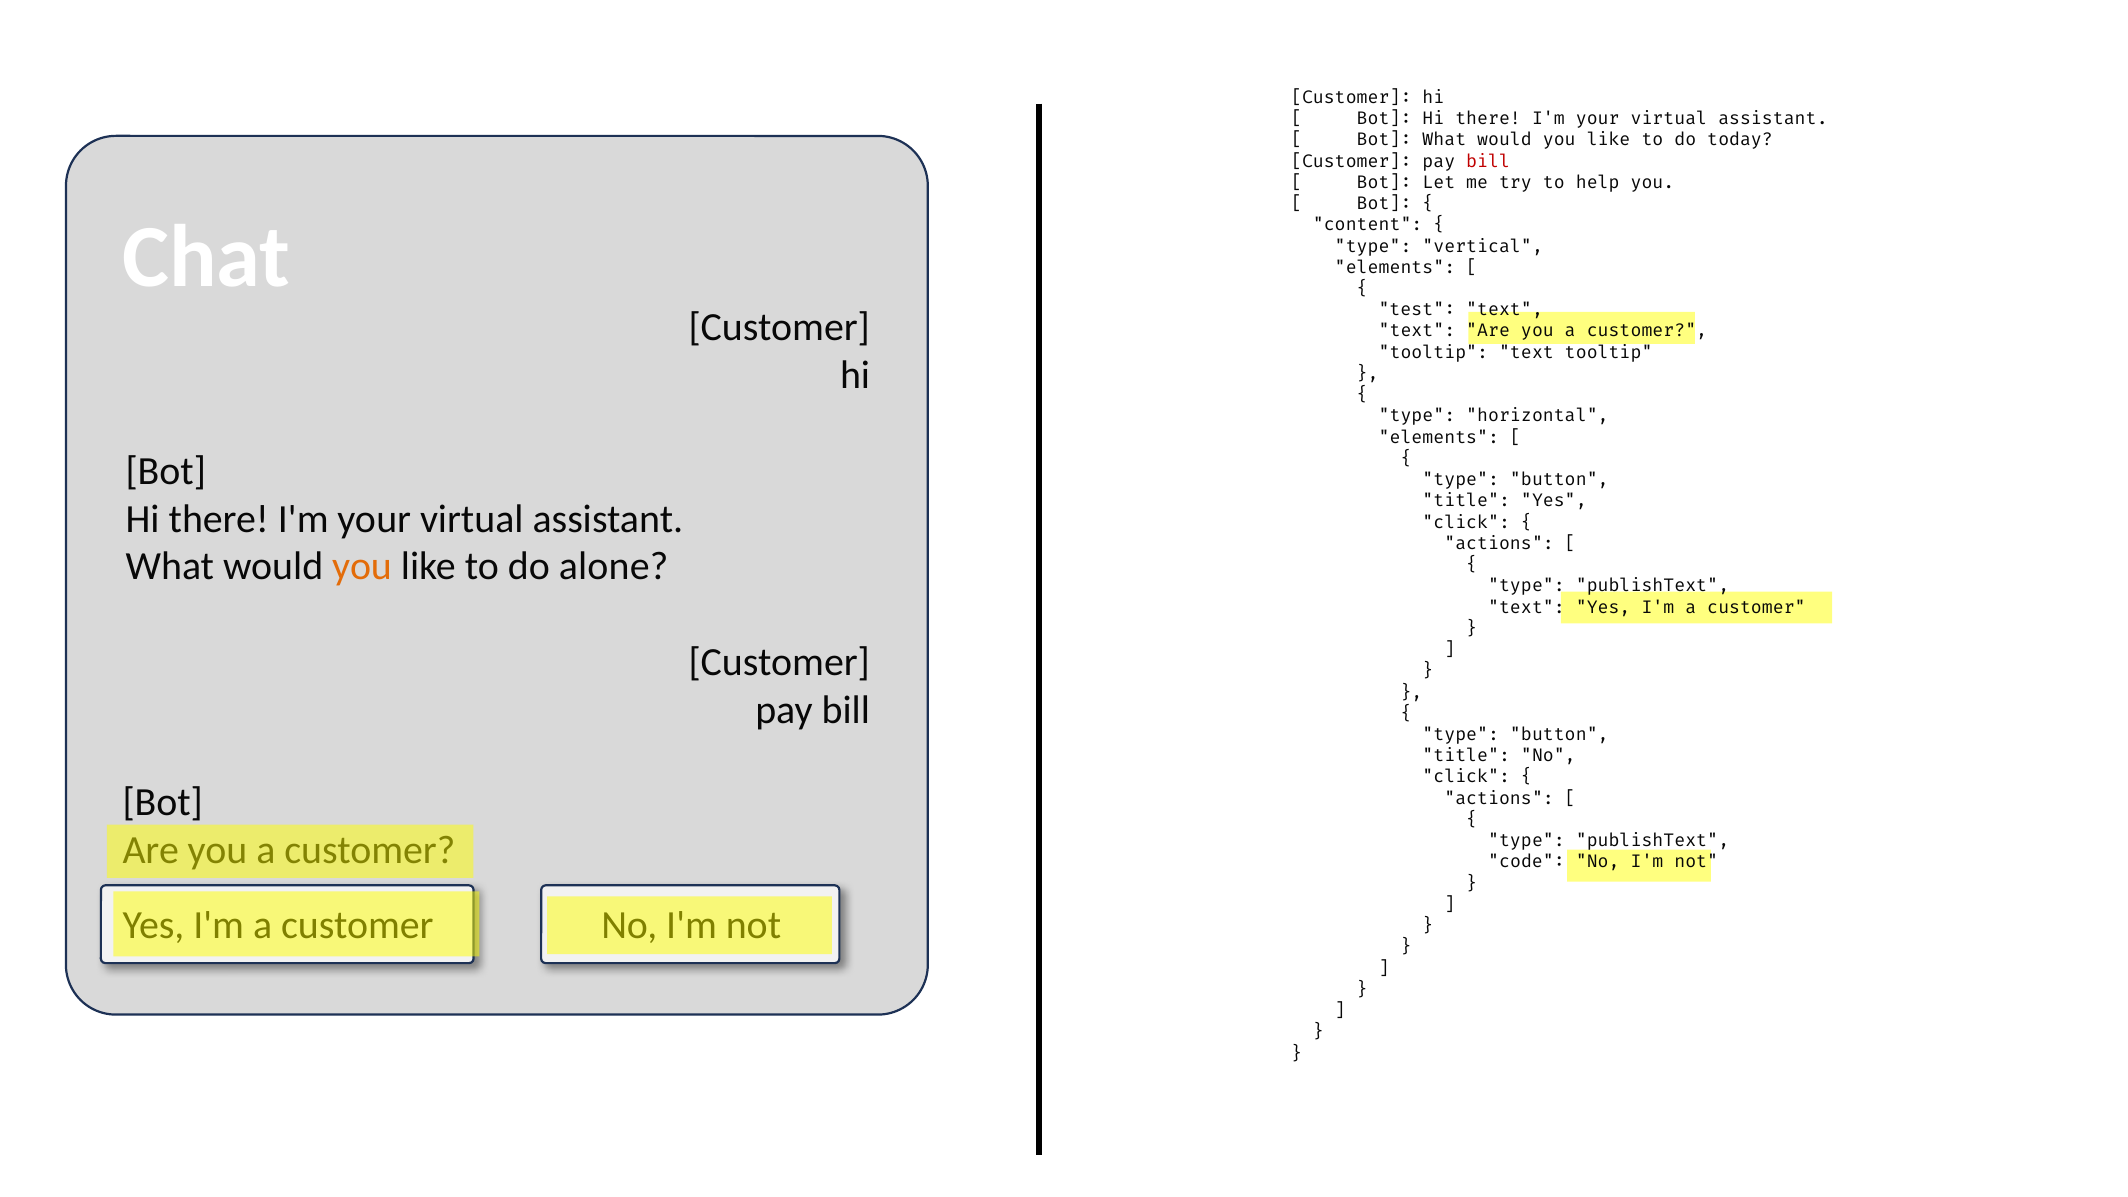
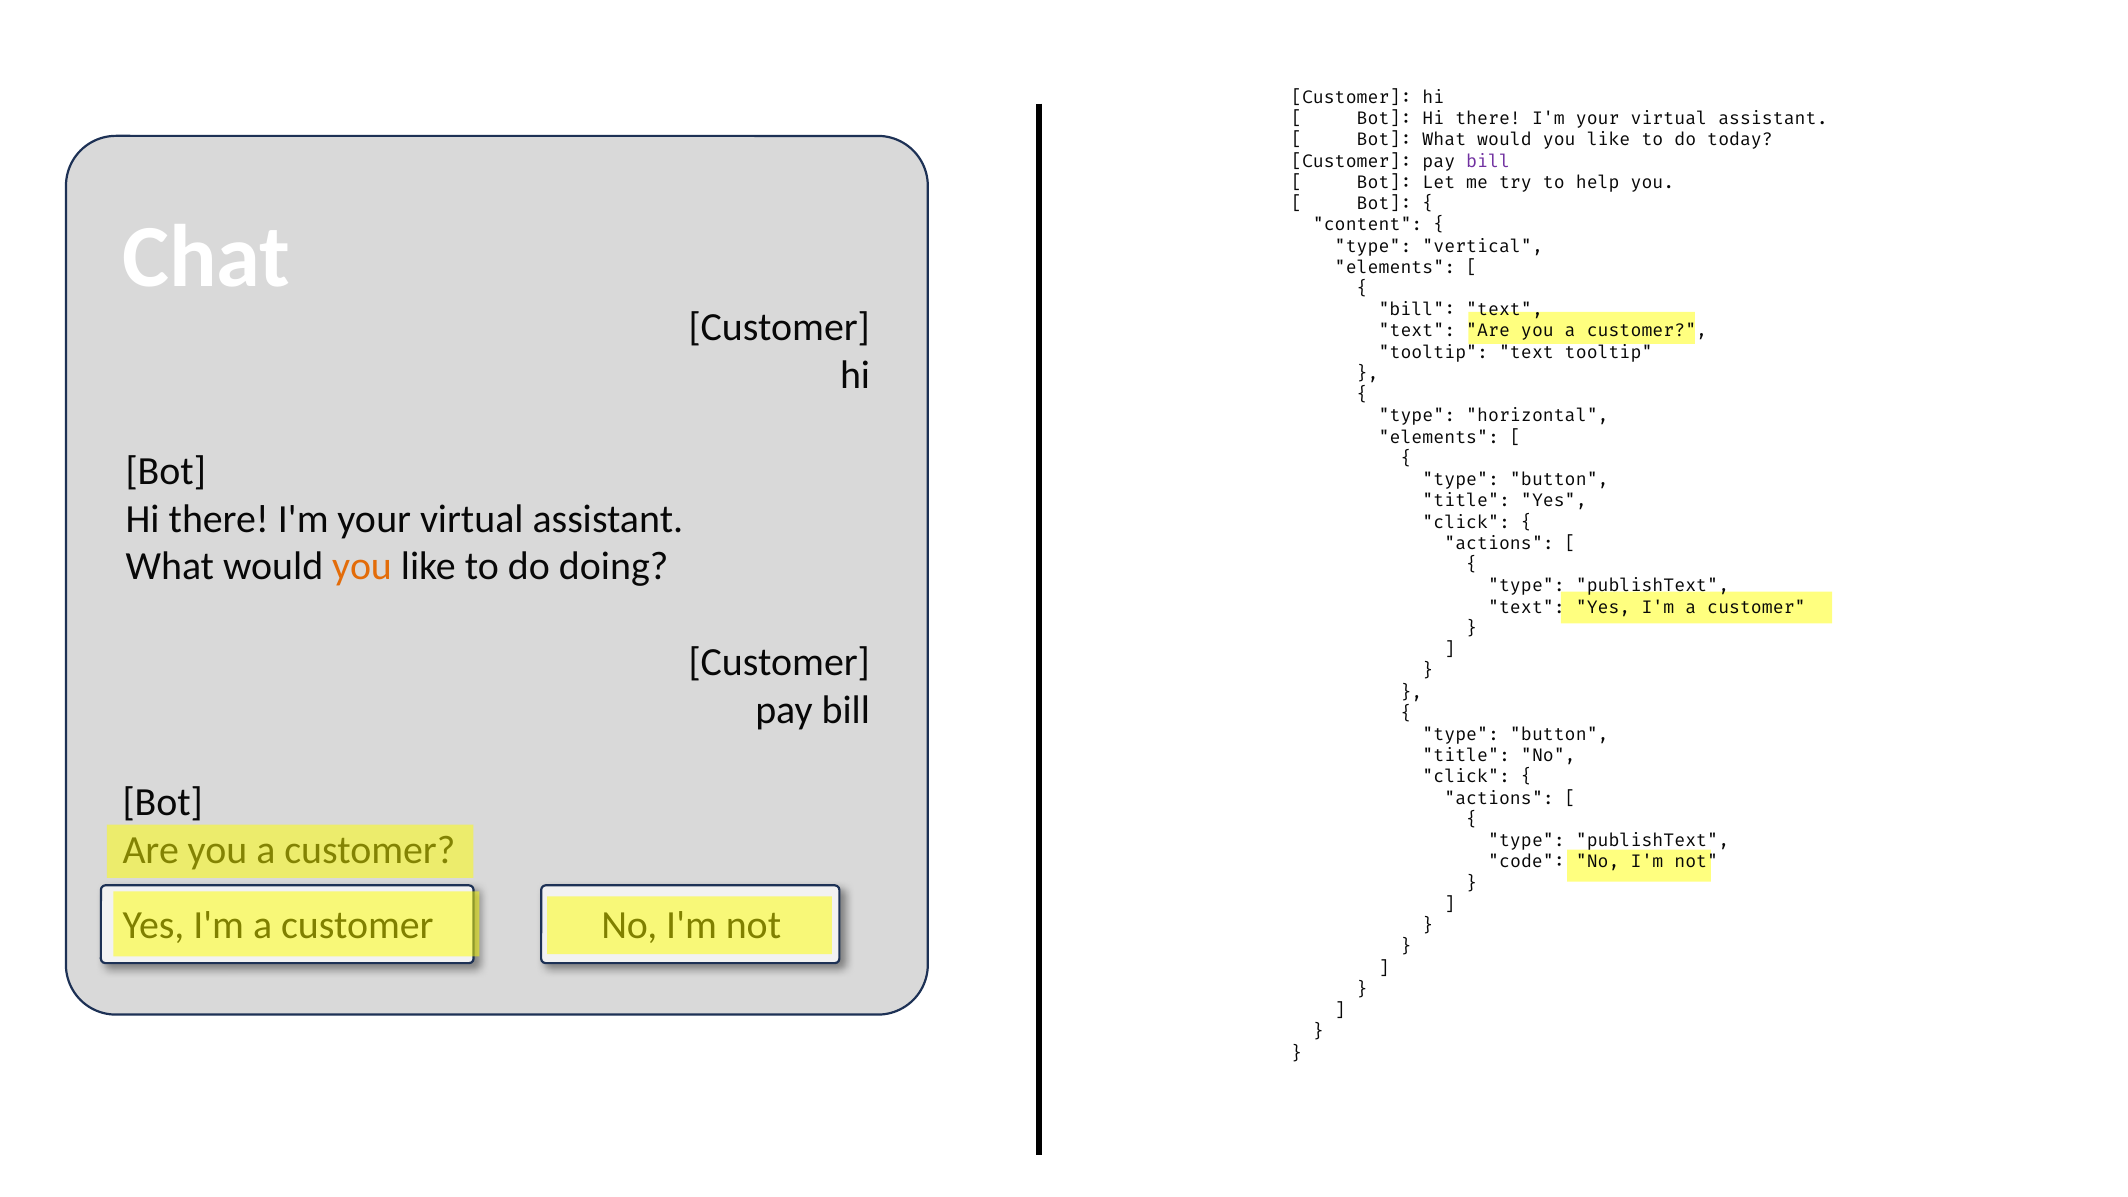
bill colour: red -> purple (1488, 161)
test: test -> bill (1417, 310)
alone: alone -> doing (614, 567)
